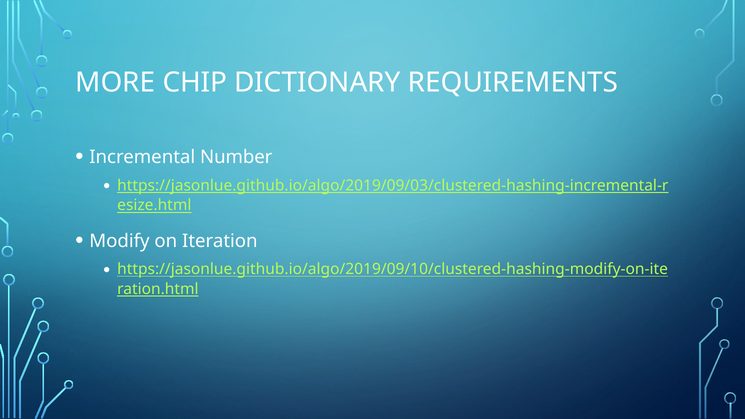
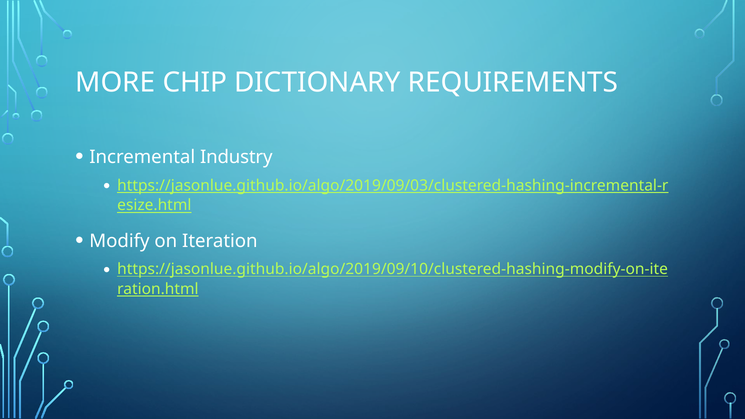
Number: Number -> Industry (236, 157)
